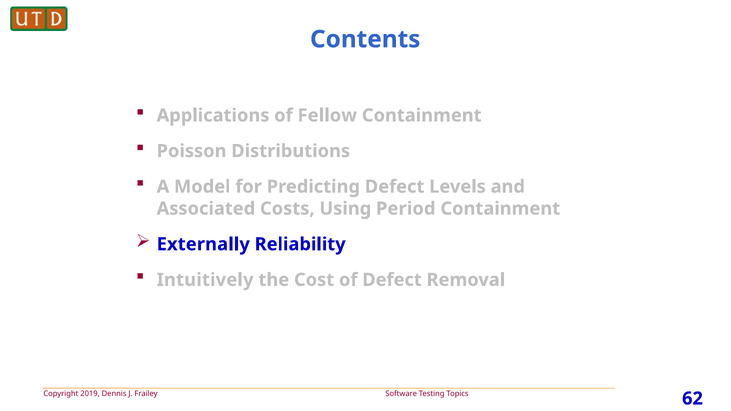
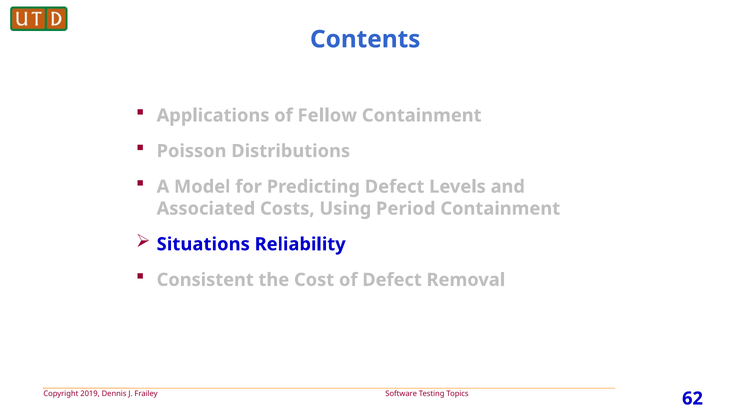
Externally: Externally -> Situations (203, 244)
Intuitively: Intuitively -> Consistent (205, 280)
